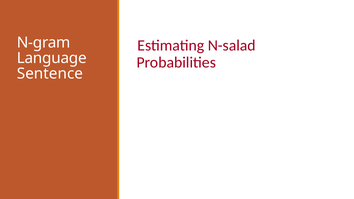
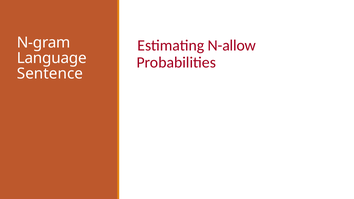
N-salad: N-salad -> N-allow (232, 45)
